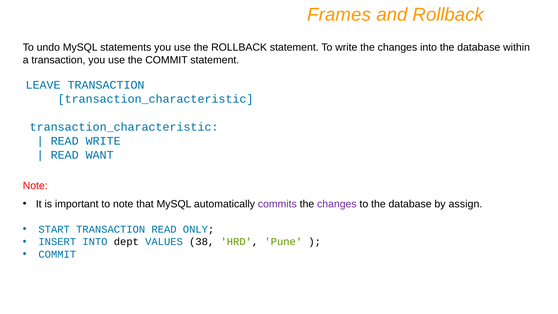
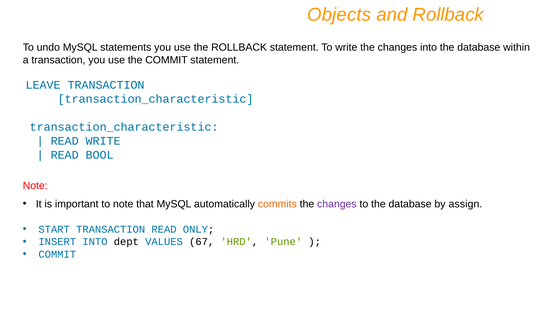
Frames: Frames -> Objects (339, 15)
WANT: WANT -> BOOL (100, 155)
commits colour: purple -> orange (277, 204)
38: 38 -> 67 (202, 242)
